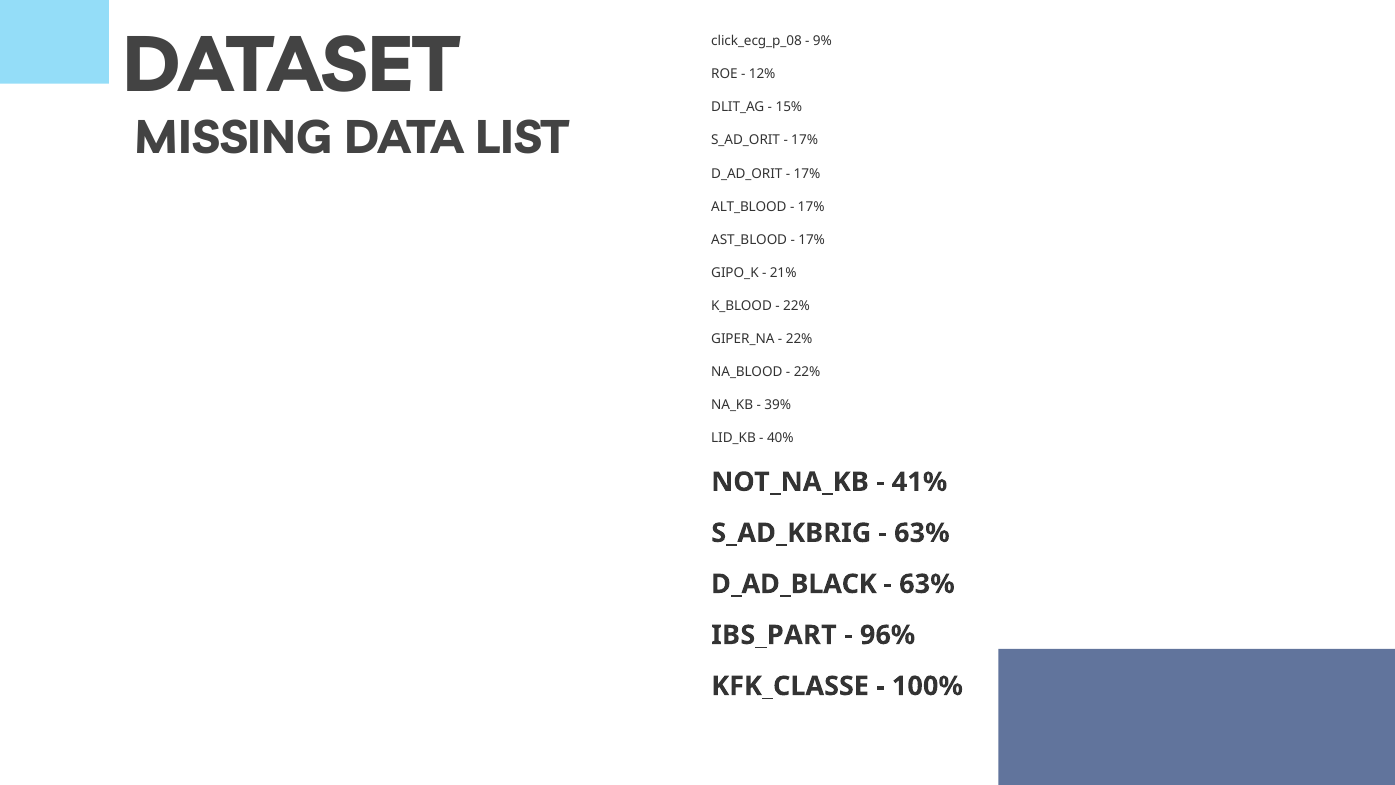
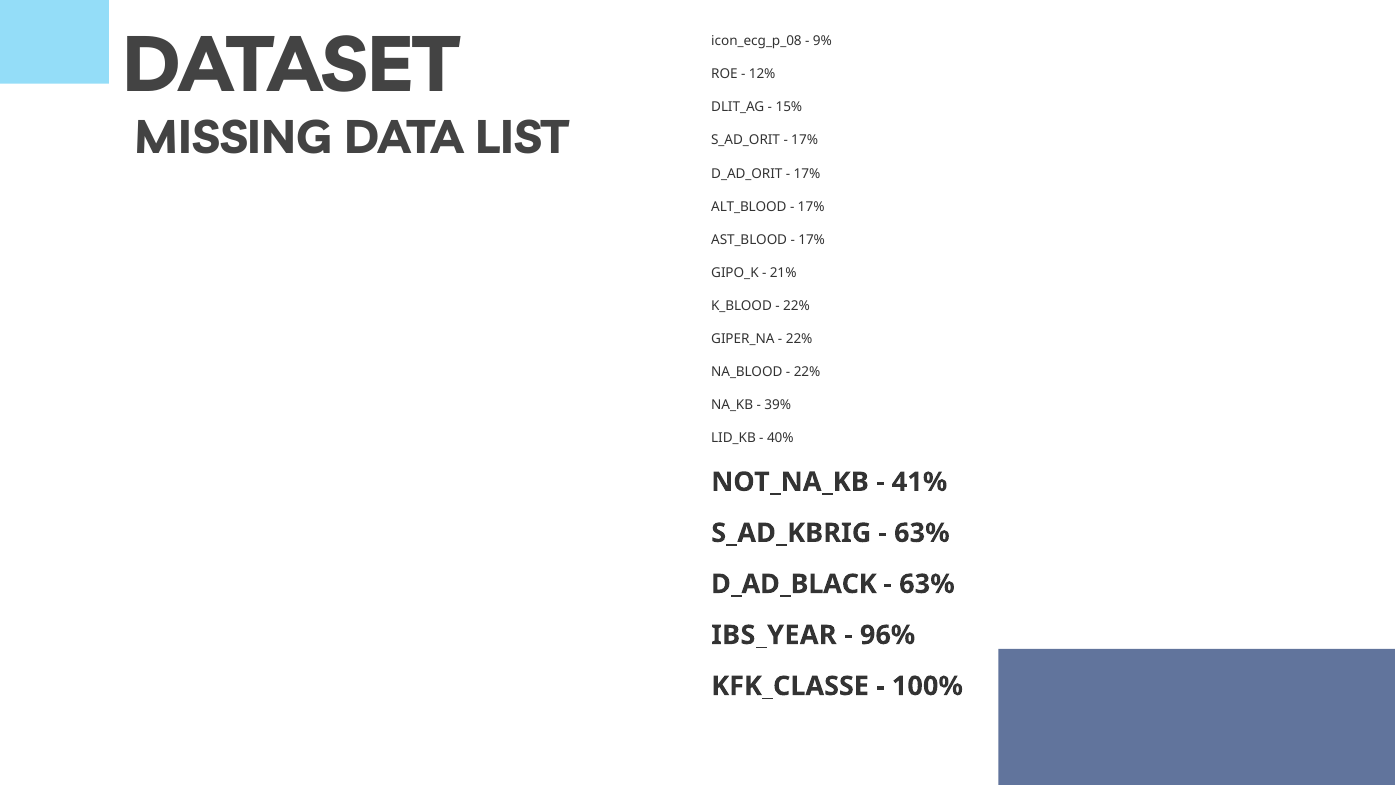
click_ecg_p_08: click_ecg_p_08 -> icon_ecg_p_08 (756, 41)
IBS_PART: IBS_PART -> IBS_YEAR (774, 635)
